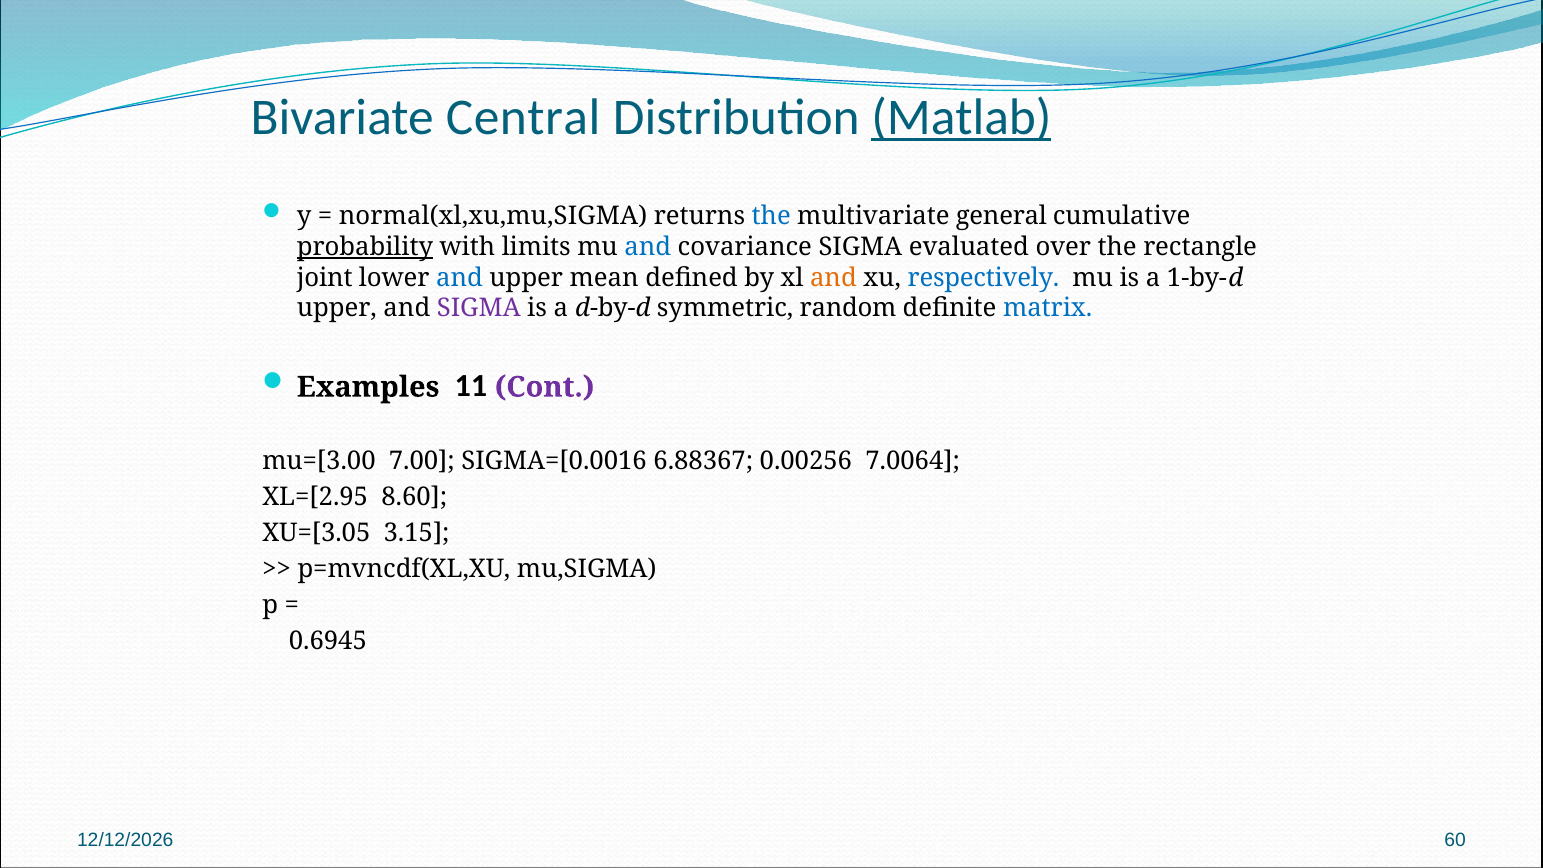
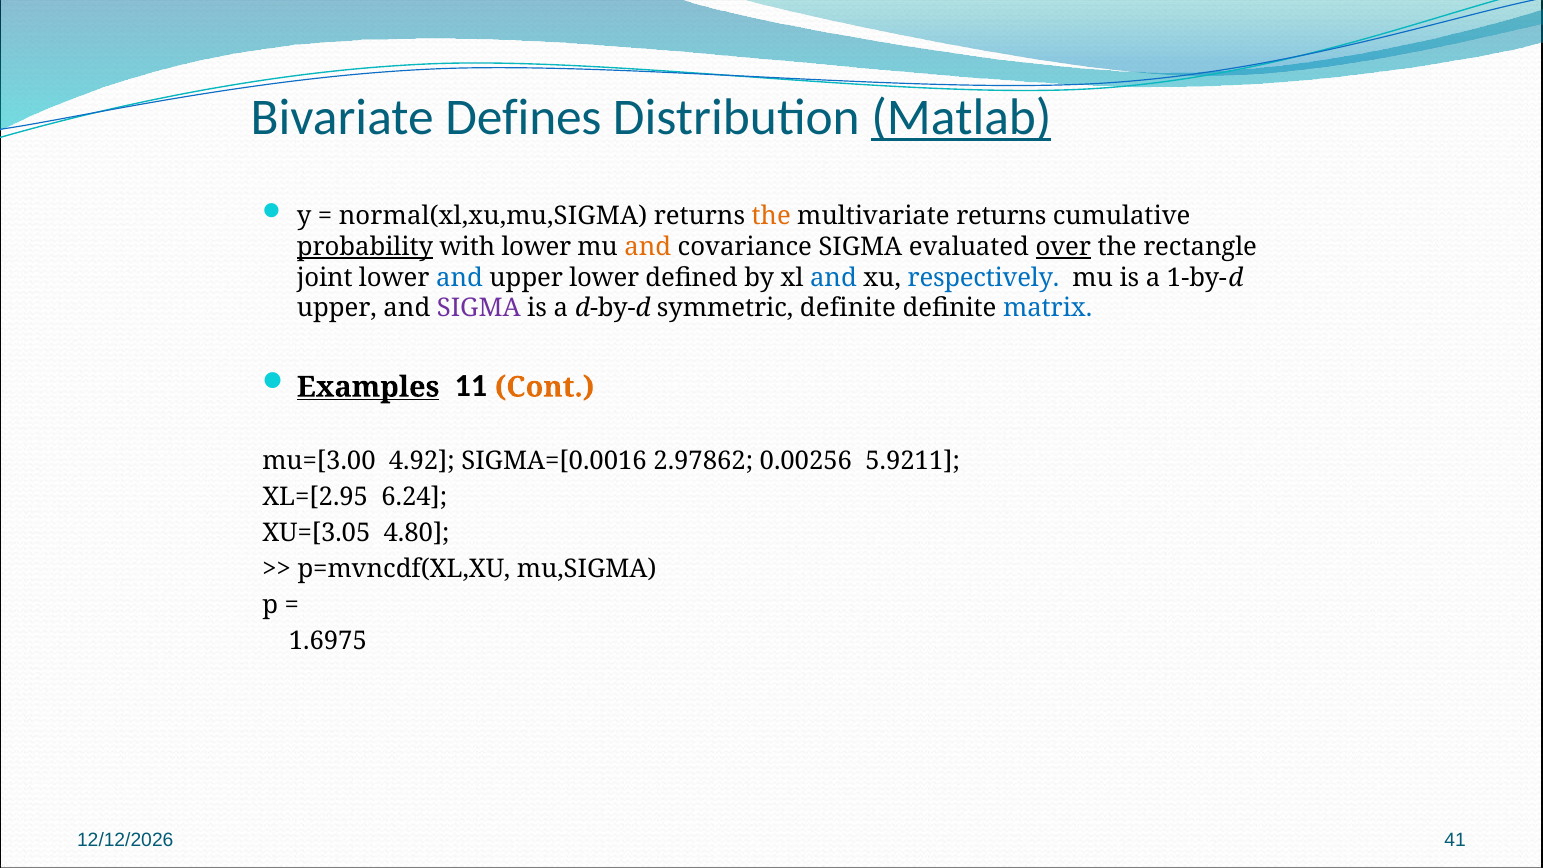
Central: Central -> Defines (523, 117)
the colour: blue -> orange (771, 216)
multivariate general: general -> returns (1001, 216)
with limits: limits -> lower (536, 247)
and colour: blue -> orange (648, 247)
over underline: none -> present (1063, 247)
upper mean: mean -> lower (604, 278)
and colour: orange -> blue (833, 278)
symmetric random: random -> definite (848, 308)
Examples underline: none -> present (368, 387)
Cont colour: purple -> orange (545, 387)
7.00: 7.00 -> 4.92 (422, 461)
6.88367: 6.88367 -> 2.97862 (703, 461)
7.0064: 7.0064 -> 5.9211 (913, 461)
8.60: 8.60 -> 6.24 (414, 497)
3.15: 3.15 -> 4.80 (417, 533)
0.6945: 0.6945 -> 1.6975 (328, 641)
60: 60 -> 41 (1455, 840)
